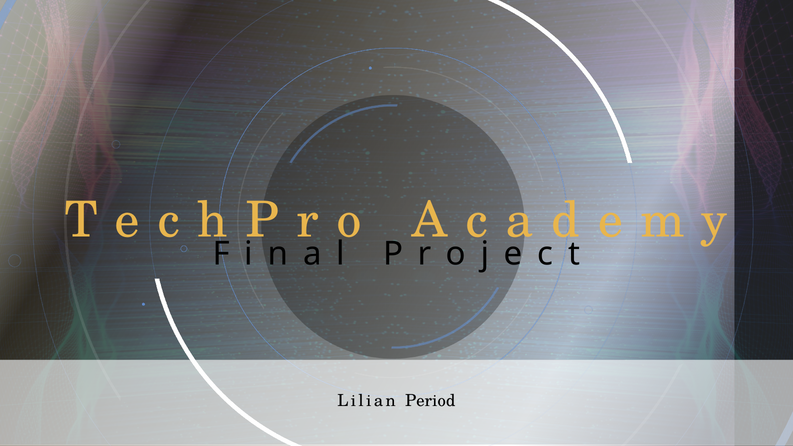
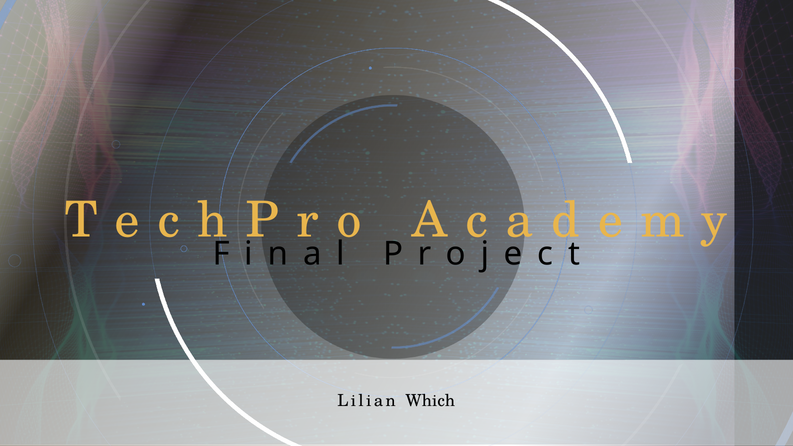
Period: Period -> Which (430, 401)
